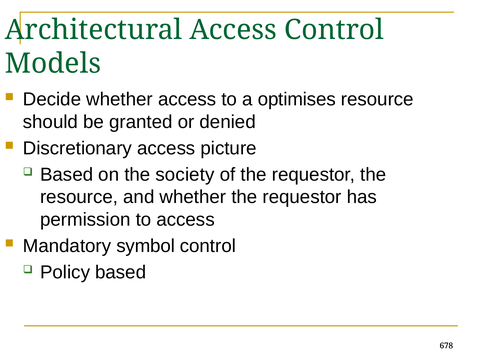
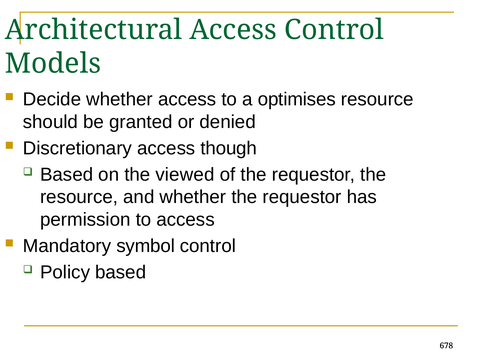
picture: picture -> though (229, 148)
society: society -> viewed (185, 174)
